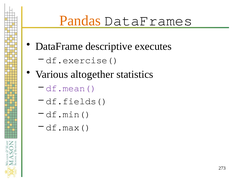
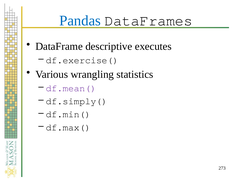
Pandas colour: orange -> blue (80, 21)
altogether: altogether -> wrangling (92, 74)
df.fields(: df.fields( -> df.simply( (77, 101)
